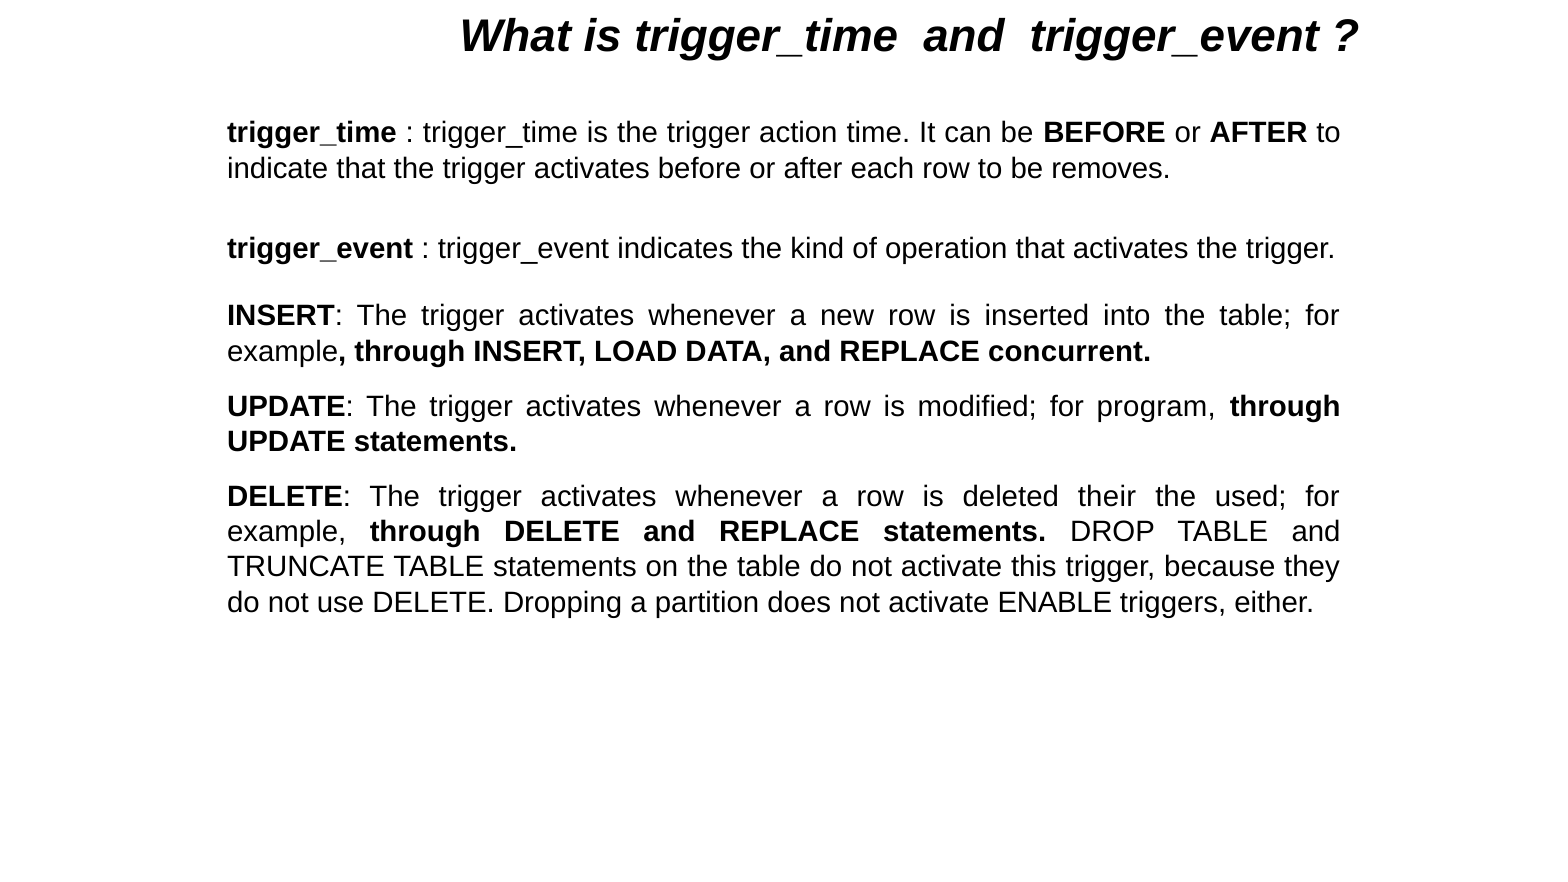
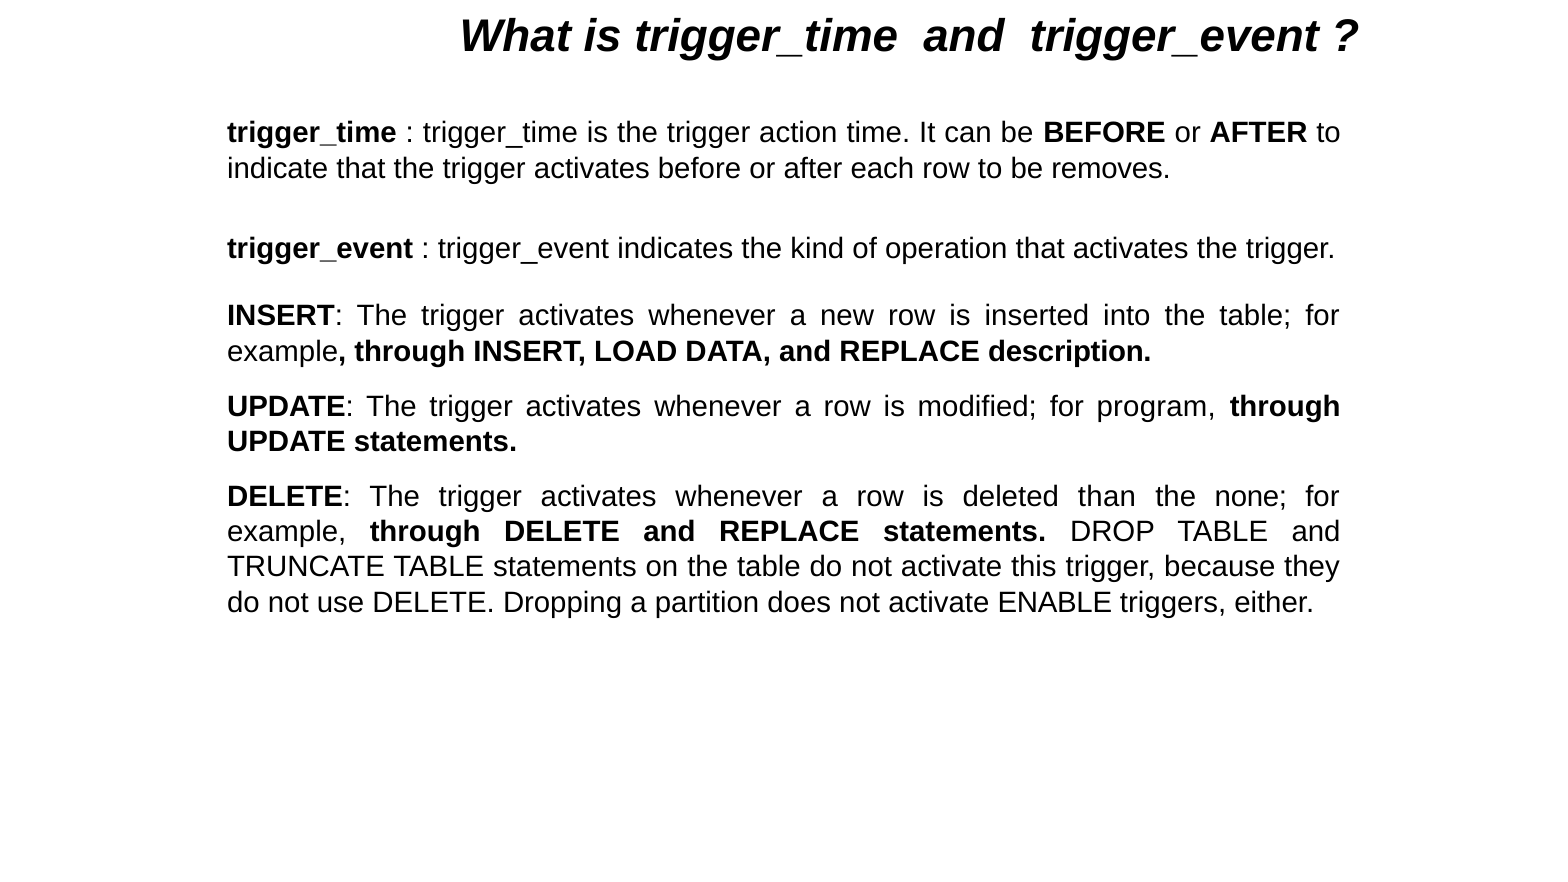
concurrent: concurrent -> description (1070, 352)
their: their -> than (1107, 497)
used: used -> none (1251, 497)
